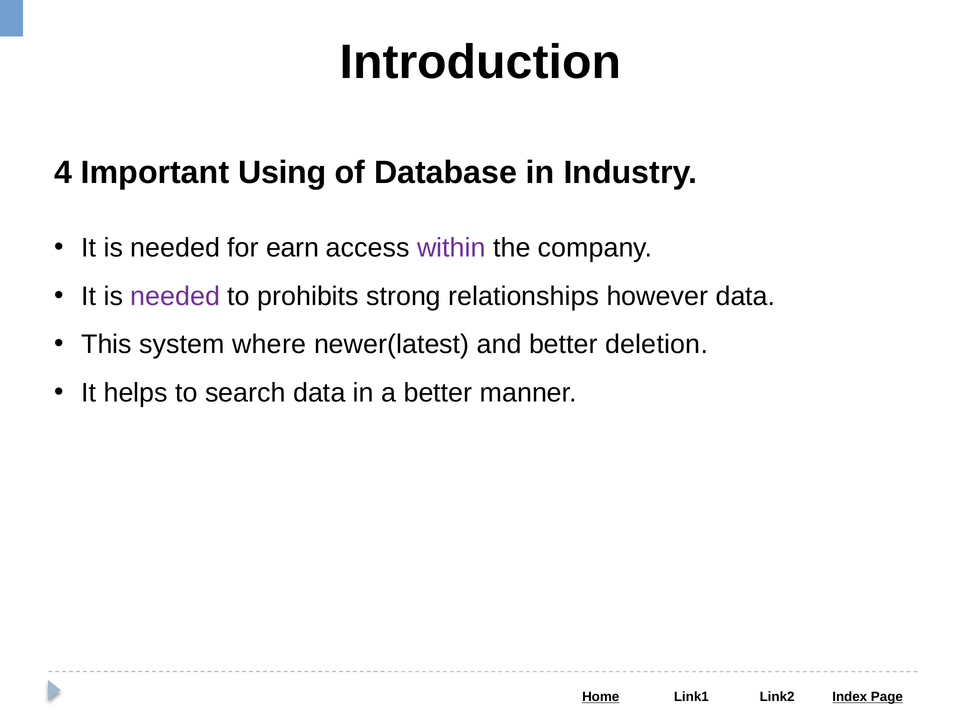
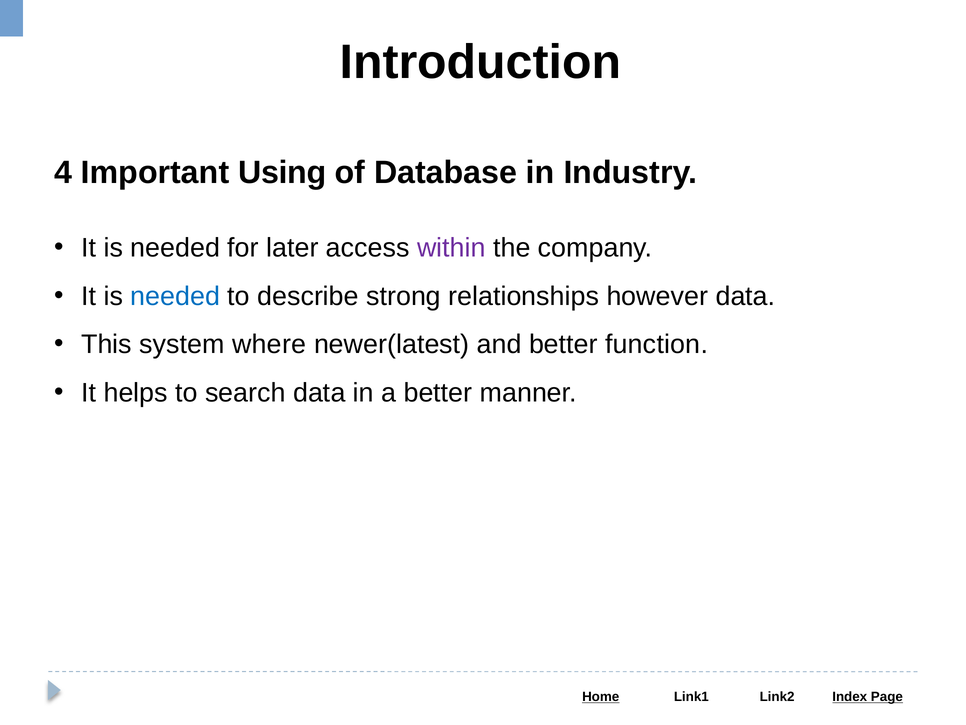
earn: earn -> later (292, 248)
needed colour: purple -> blue (175, 296)
prohibits: prohibits -> describe (308, 296)
deletion: deletion -> function (657, 344)
